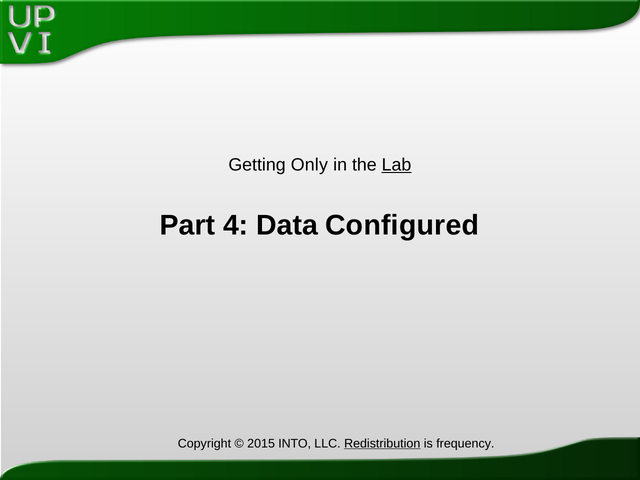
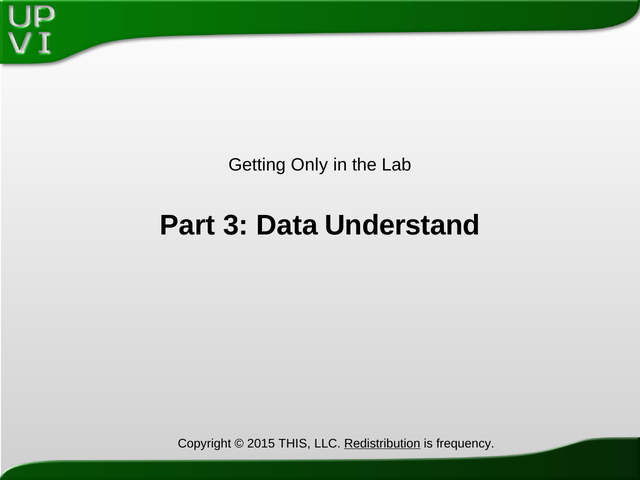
Lab underline: present -> none (396, 165)
4: 4 -> 3 (236, 225)
Configured: Configured -> Understand (402, 225)
INTO: INTO -> THIS (295, 443)
